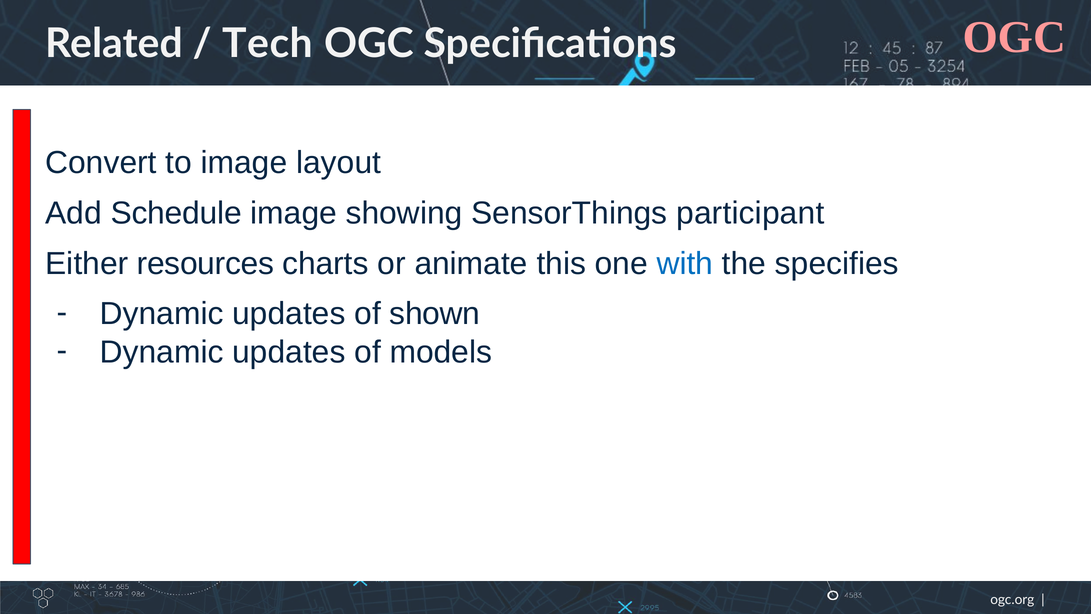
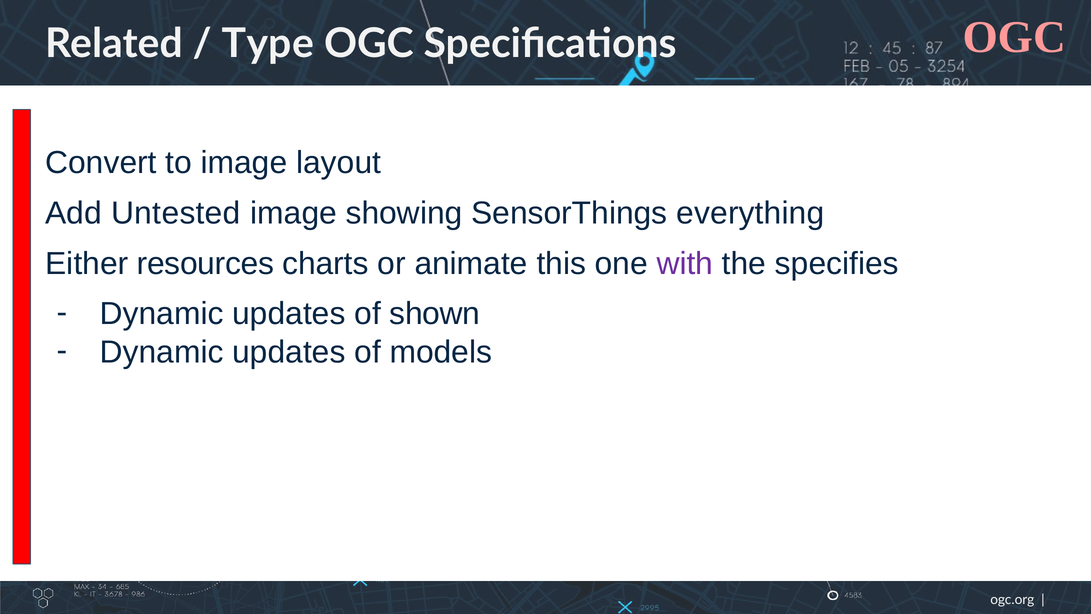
Tech: Tech -> Type (268, 44)
Schedule: Schedule -> Untested (176, 213)
participant: participant -> everything (750, 213)
with colour: blue -> purple (685, 263)
